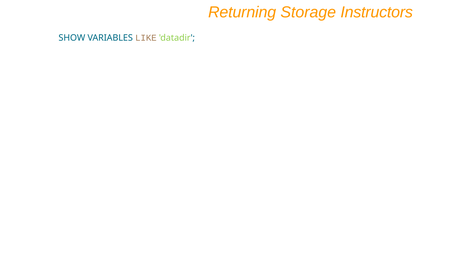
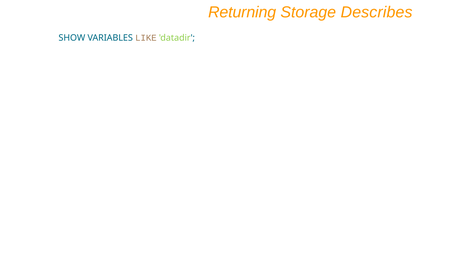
Instructors: Instructors -> Describes (377, 12)
